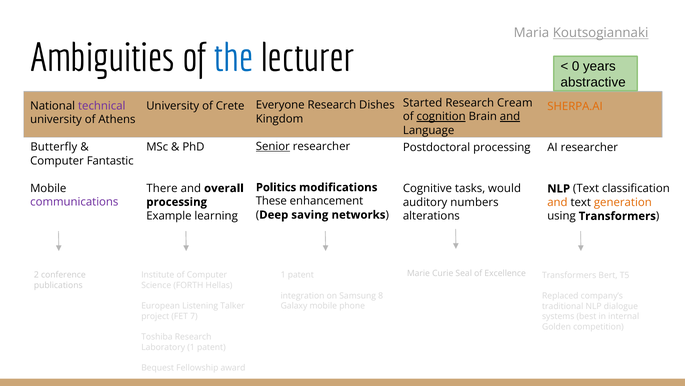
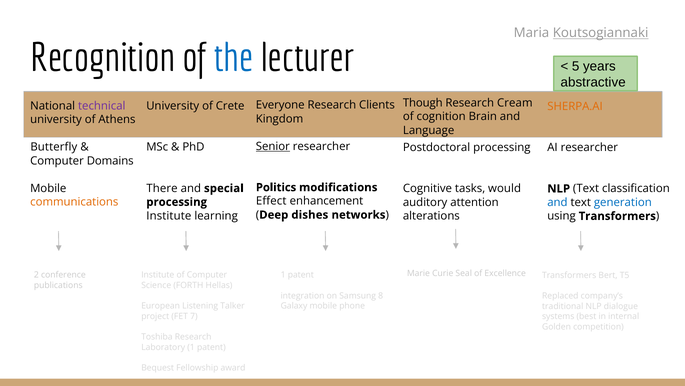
Ambiguities: Ambiguities -> Recognition (103, 58)
0: 0 -> 5 (576, 66)
Started: Started -> Though (423, 103)
Dishes: Dishes -> Clients (377, 105)
cognition underline: present -> none (441, 116)
and underline: present -> none (510, 116)
Fantastic: Fantastic -> Domains (110, 161)
overall: overall -> special (224, 188)
These: These -> Effect (271, 201)
communications colour: purple -> orange (74, 202)
numbers: numbers -> attention (475, 202)
and colour: orange -> blue (557, 202)
generation colour: orange -> blue (623, 202)
saving: saving -> dishes (310, 215)
Example: Example -> Institute (169, 215)
